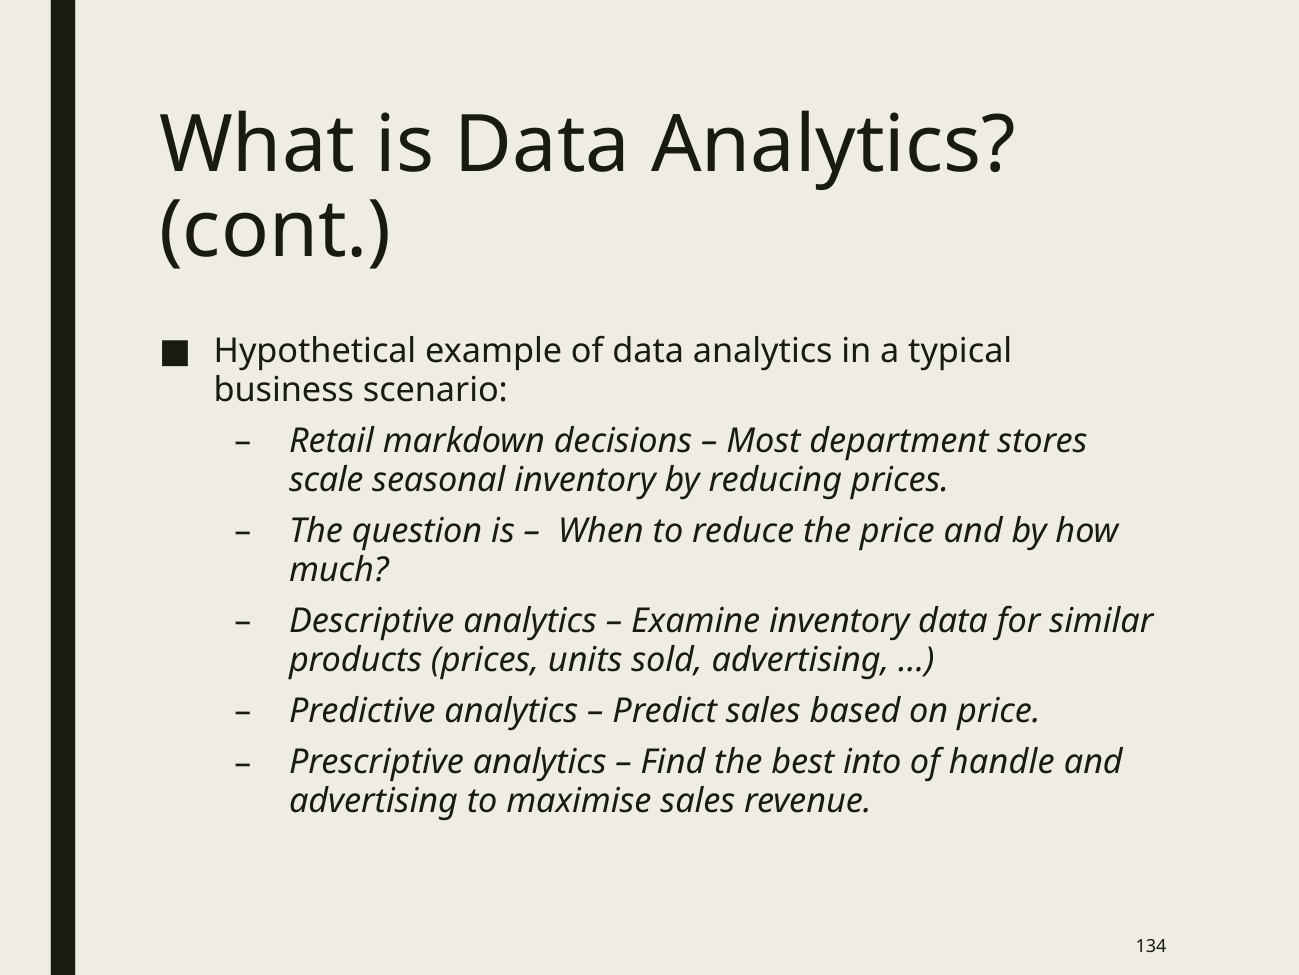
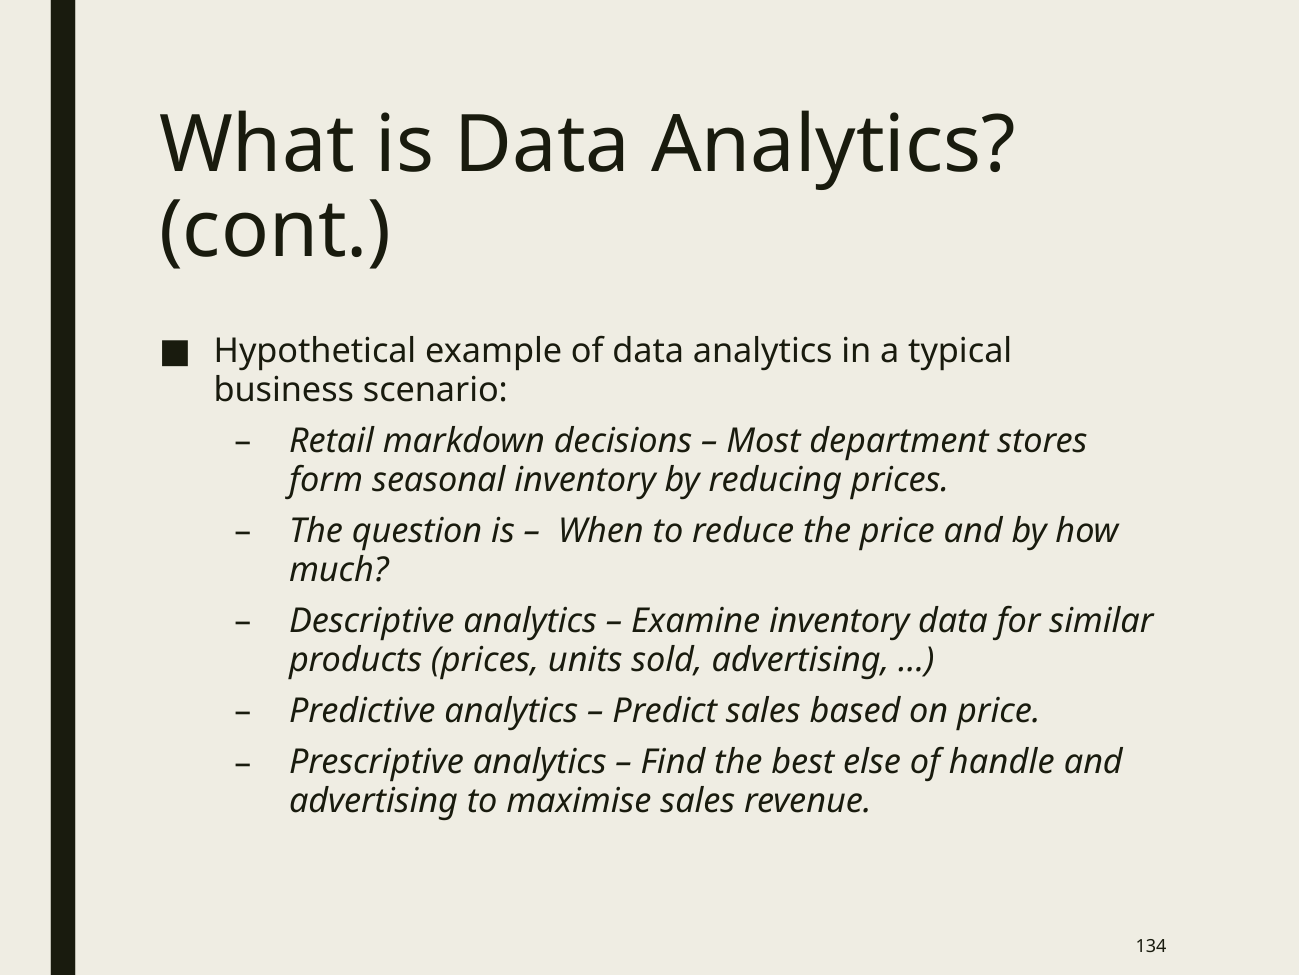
scale: scale -> form (326, 479)
into: into -> else (872, 762)
